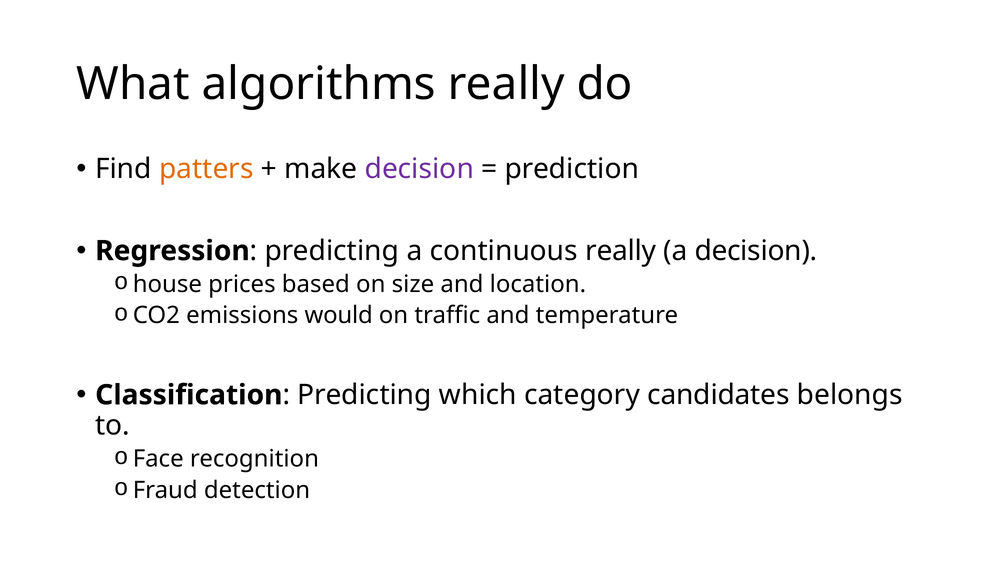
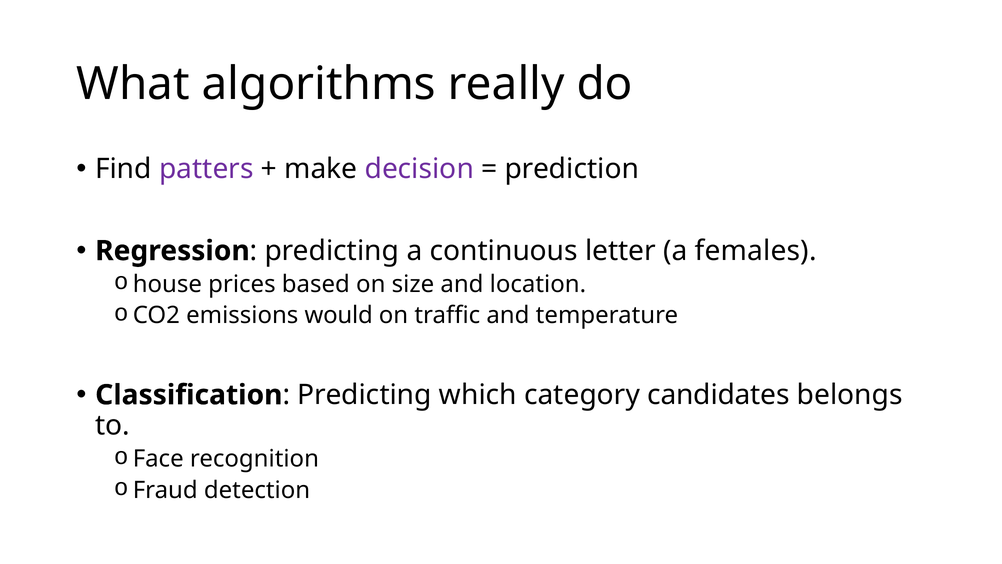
patters colour: orange -> purple (206, 169)
continuous really: really -> letter (621, 251)
a decision: decision -> females (756, 251)
